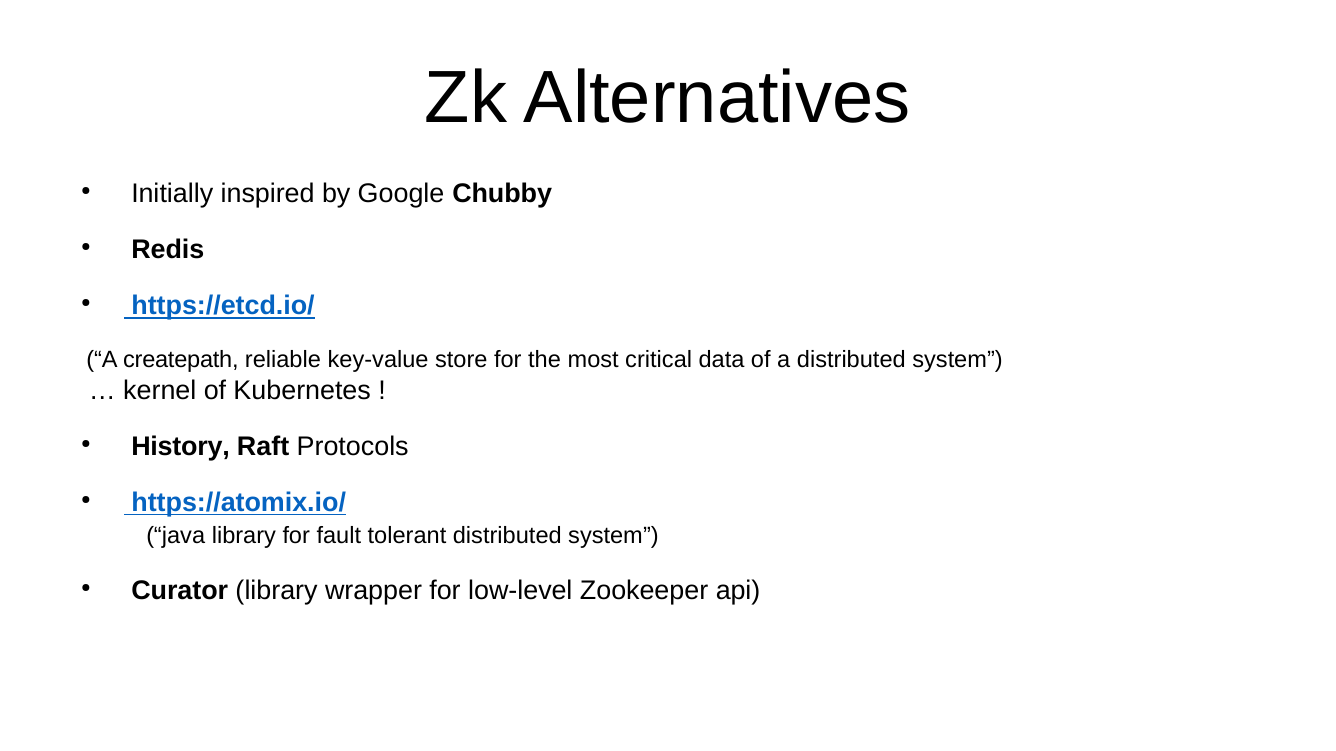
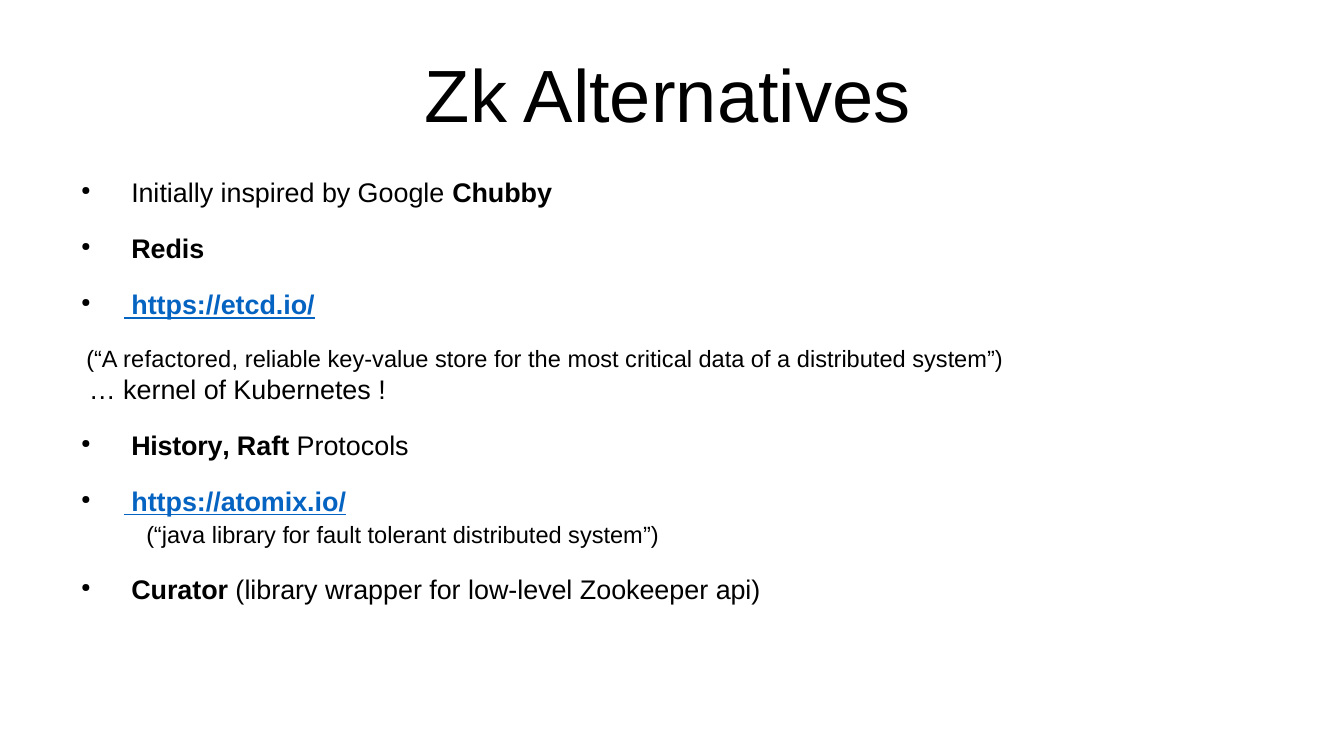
createpath: createpath -> refactored (181, 360)
